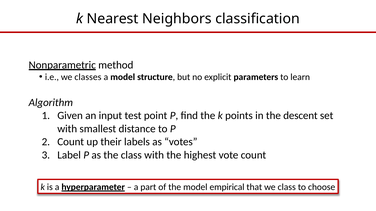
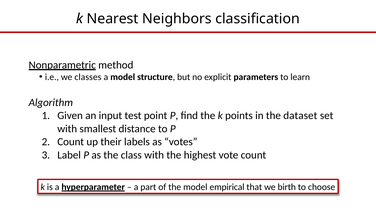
descent: descent -> dataset (300, 116)
we class: class -> birth (287, 187)
